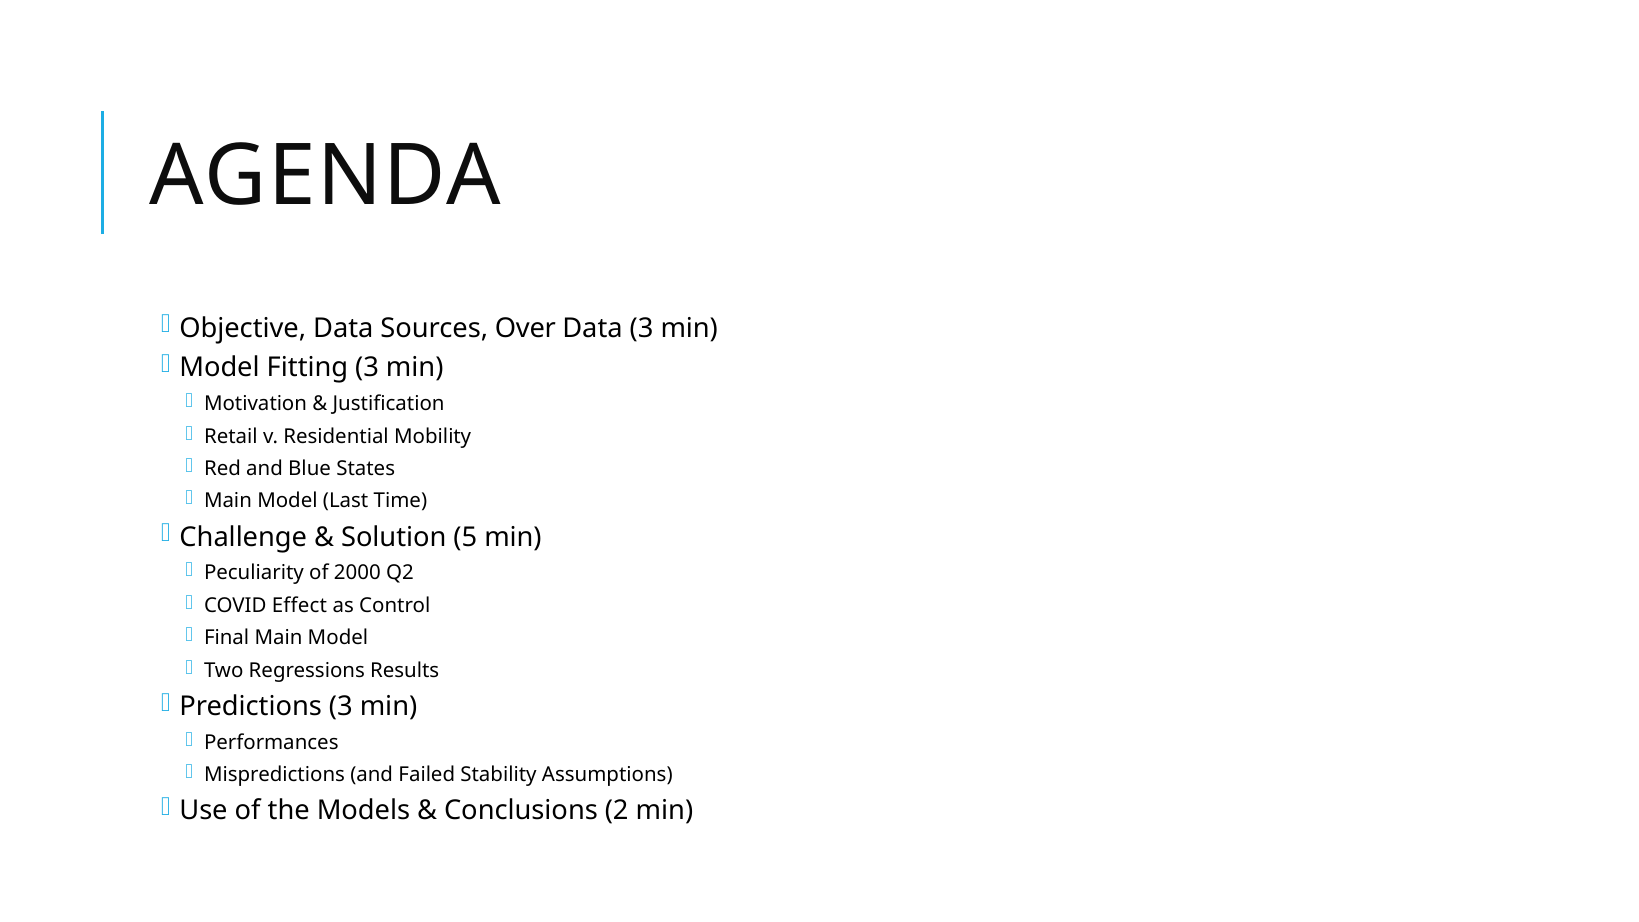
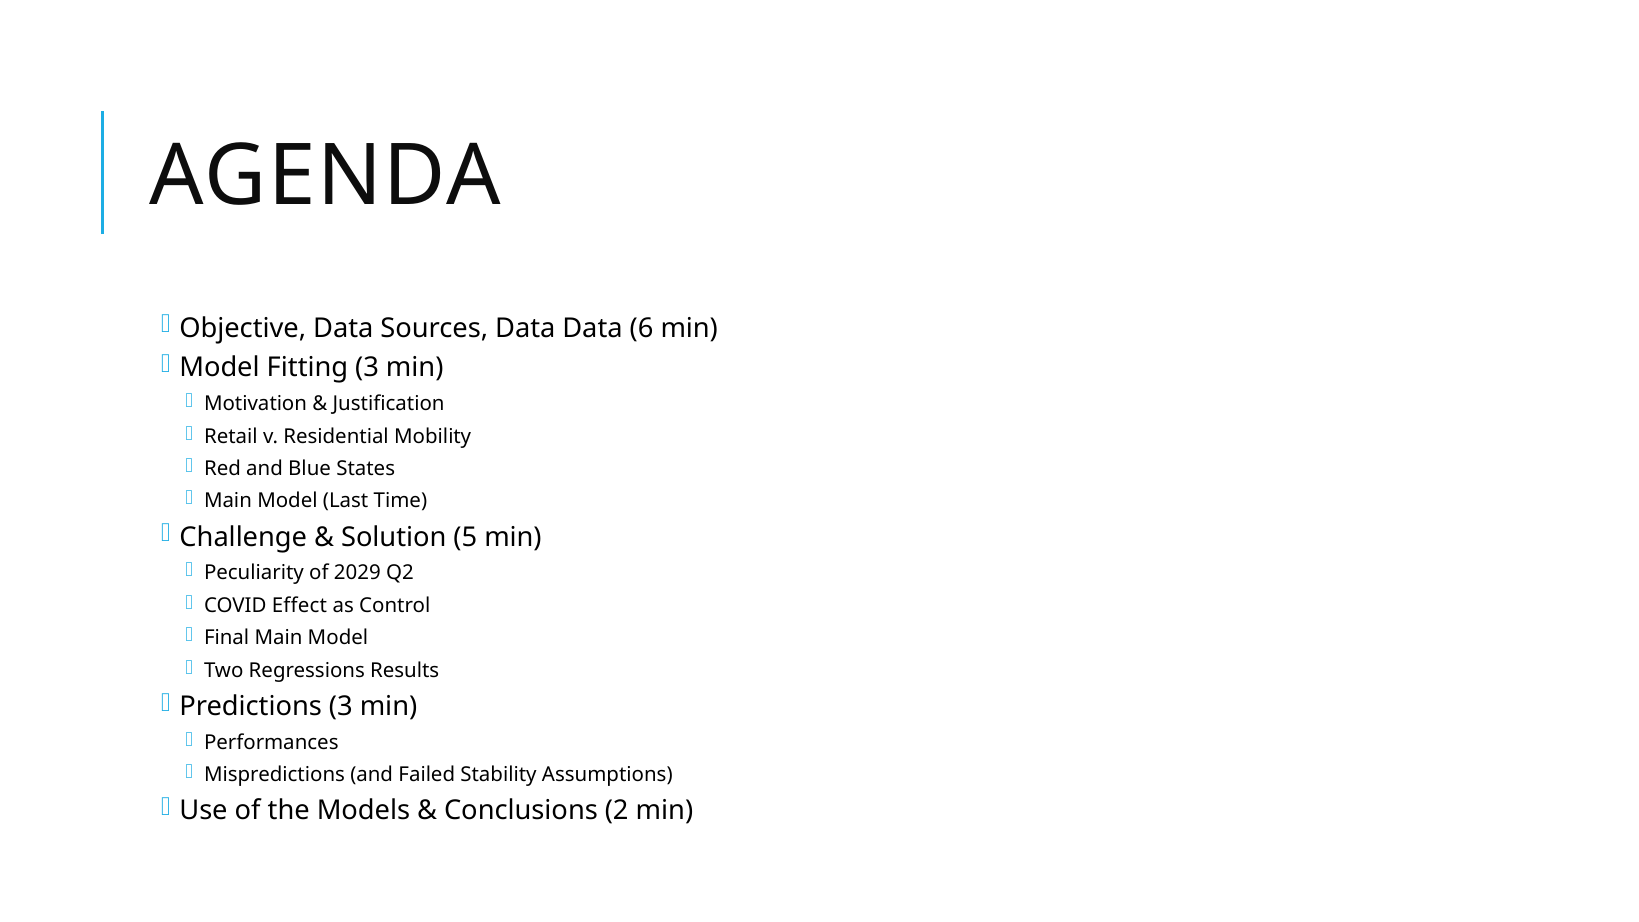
Sources Over: Over -> Data (525, 328)
Data 3: 3 -> 6 (642, 328)
2000: 2000 -> 2029 (357, 573)
